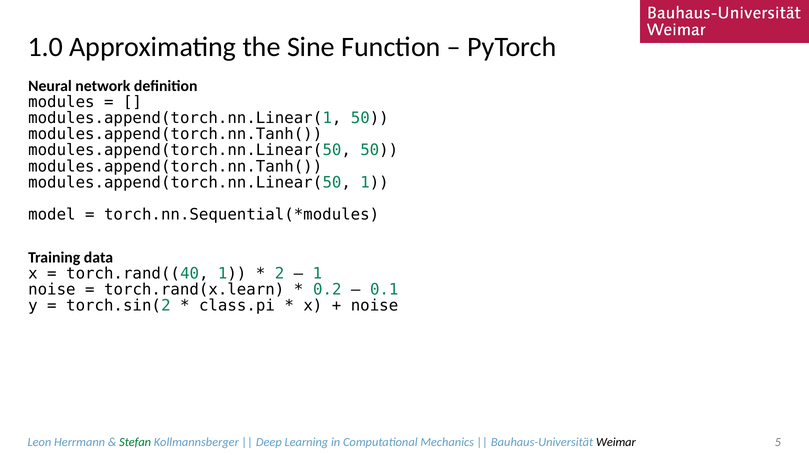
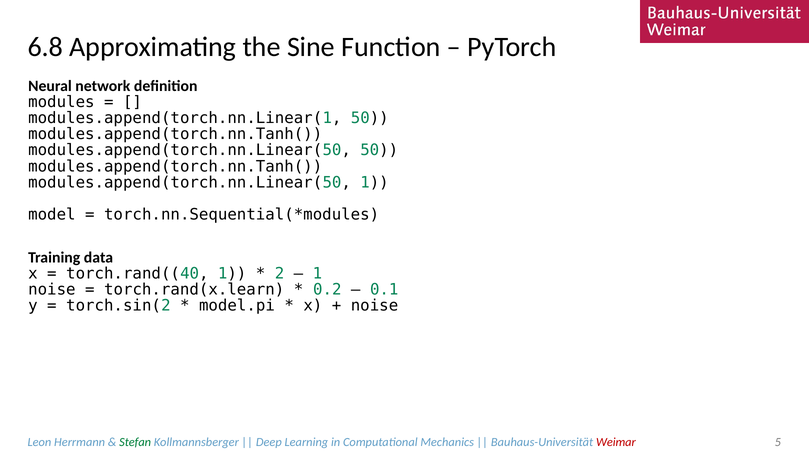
1.0: 1.0 -> 6.8 (45, 47)
class.pi: class.pi -> model.pi (237, 306)
Weimar colour: black -> red (616, 442)
